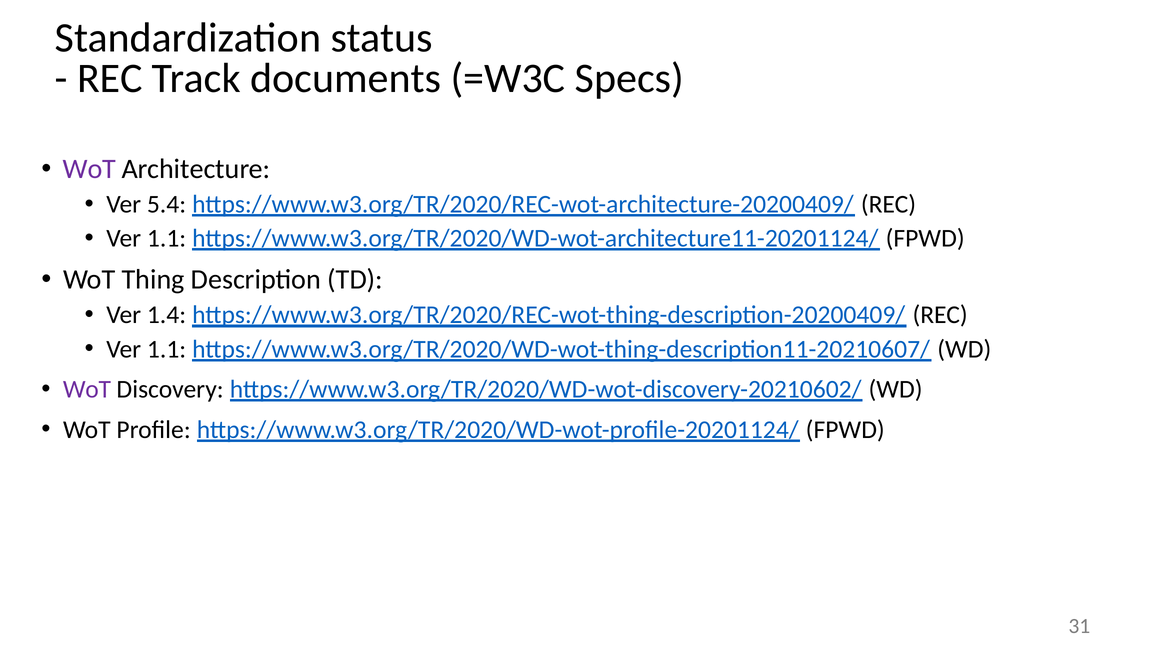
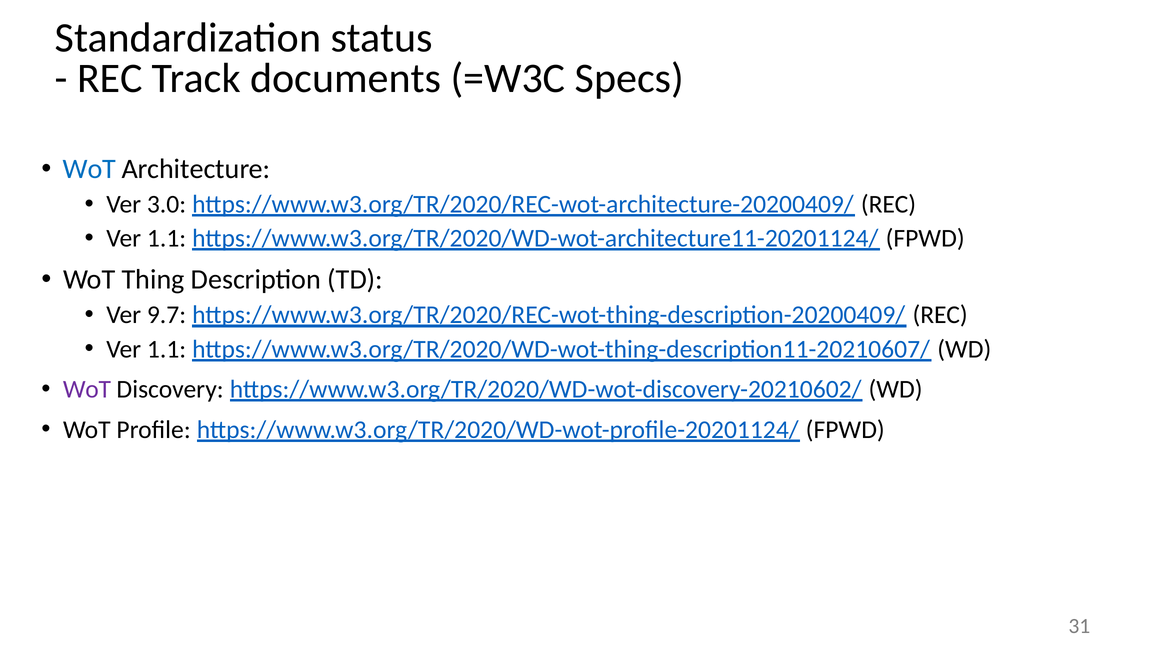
WoT colour: purple -> blue (89, 169)
5.4: 5.4 -> 3.0 (167, 204)
1.4: 1.4 -> 9.7 (167, 315)
